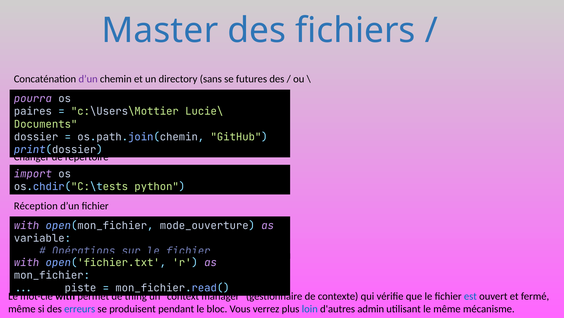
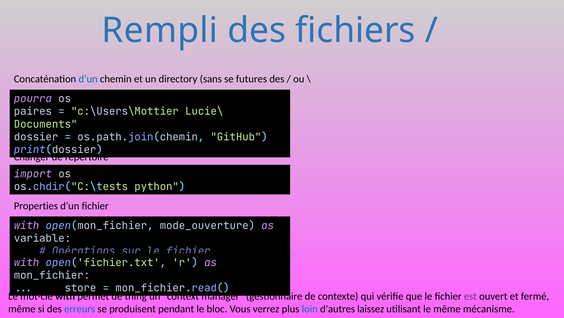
Master: Master -> Rempli (160, 30)
d’un colour: purple -> blue (88, 79)
Réception: Réception -> Properties (36, 206)
piste: piste -> store (80, 287)
est colour: blue -> purple (470, 296)
admin: admin -> laissez (371, 308)
